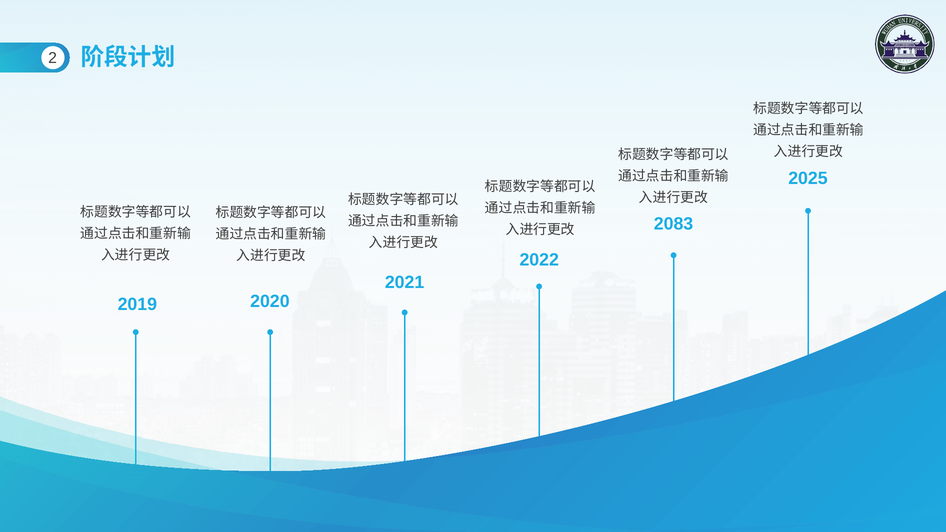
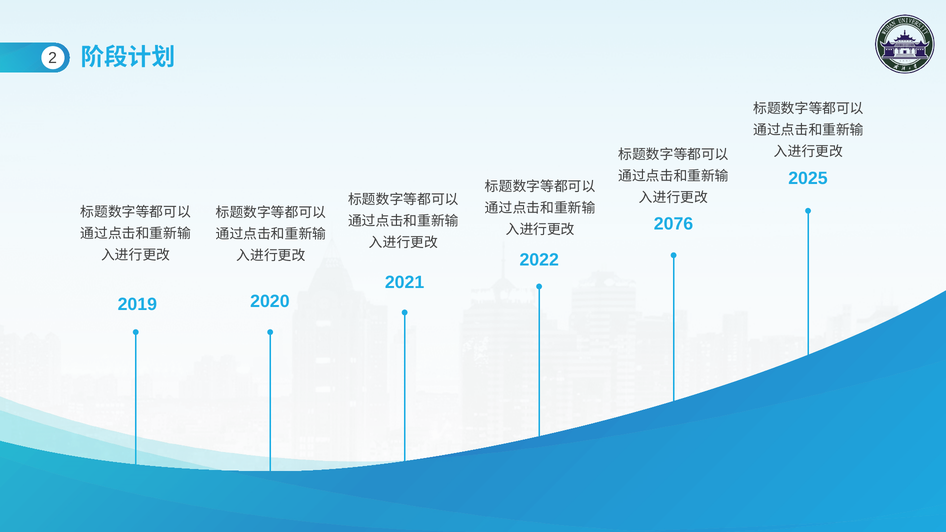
2083: 2083 -> 2076 (674, 224)
